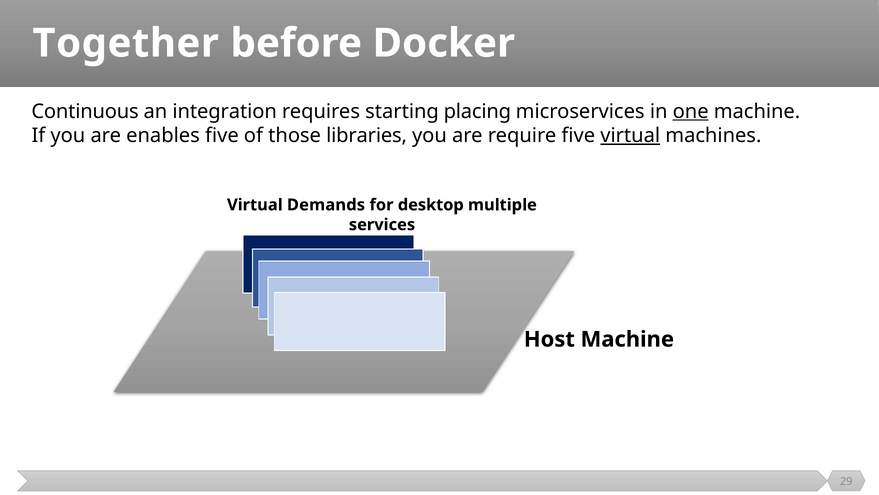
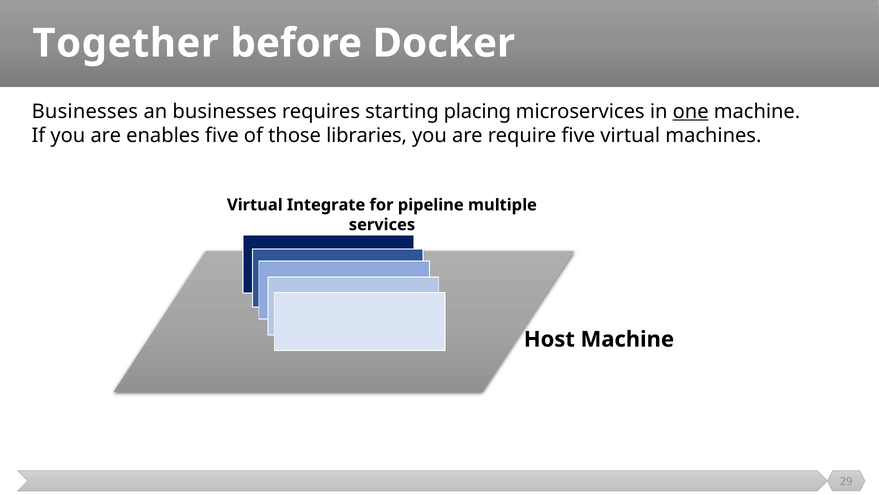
Continuous: Continuous -> Businesses (85, 111)
an integration: integration -> businesses (225, 111)
virtual underline: present -> none (630, 135)
Demands: Demands -> Integrate (326, 205)
desktop: desktop -> pipeline (431, 205)
